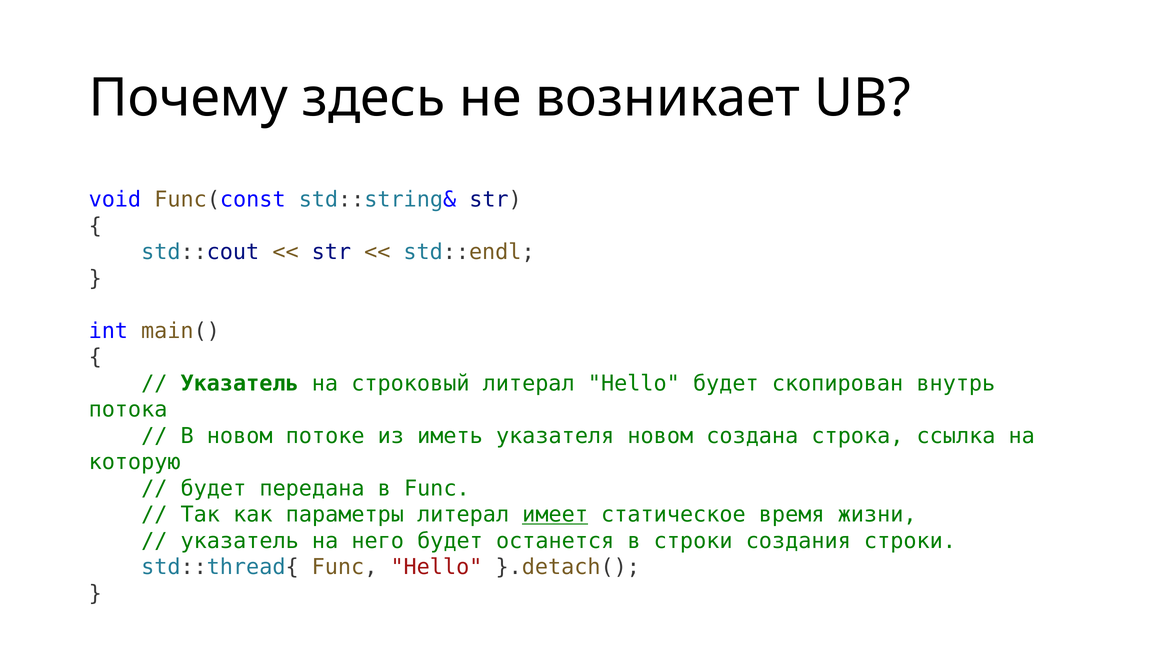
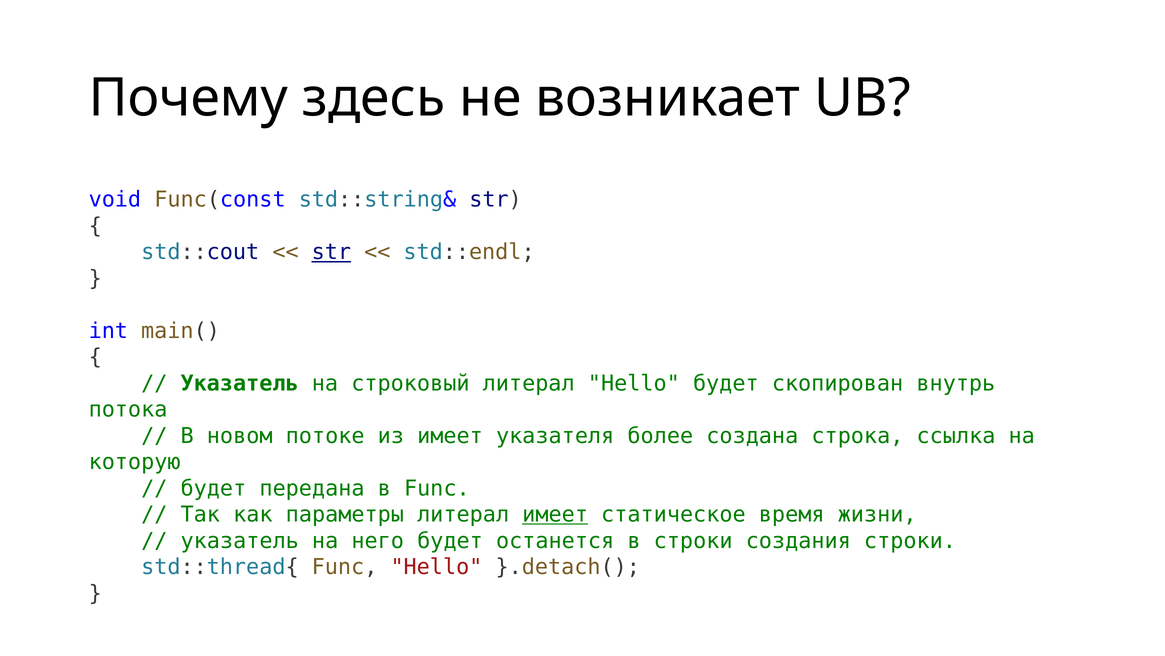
str underline: none -> present (331, 252)
из иметь: иметь -> имеет (450, 435)
указателя новом: новом -> более (660, 435)
